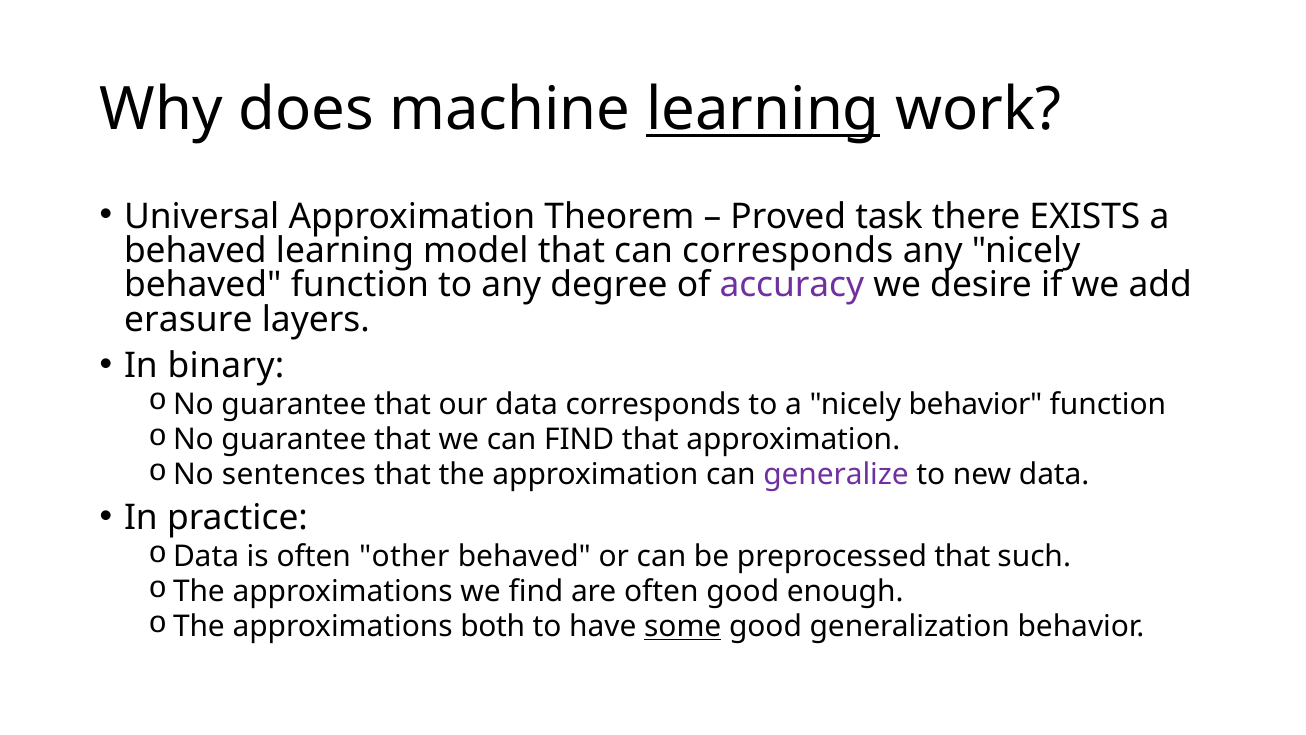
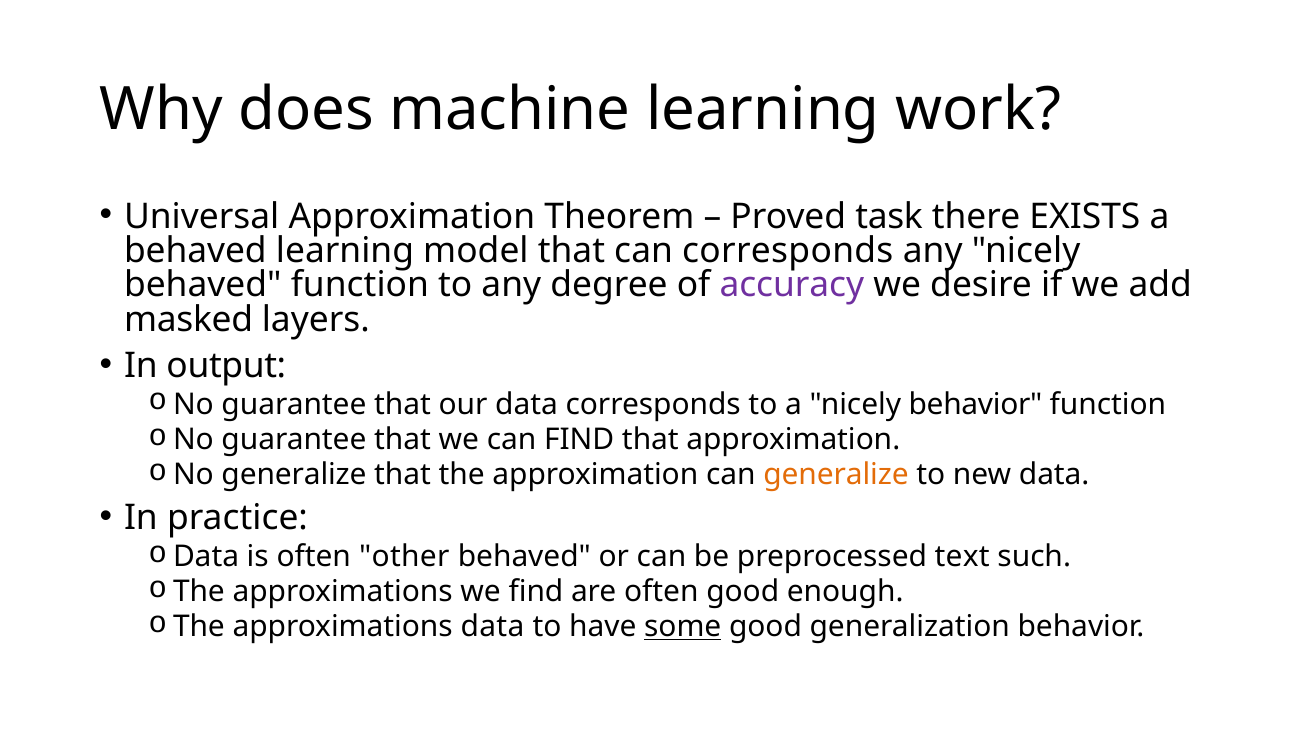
learning underline: present -> none (763, 110)
erasure: erasure -> masked (189, 319)
binary: binary -> output (226, 366)
No sentences: sentences -> generalize (294, 474)
generalize colour: purple -> orange (836, 474)
preprocessed that: that -> text (962, 556)
approximations both: both -> data (492, 626)
